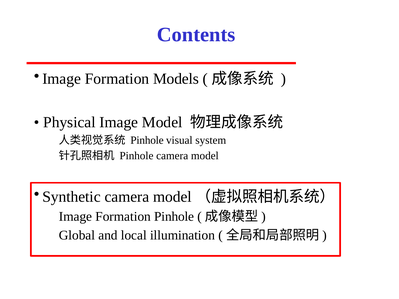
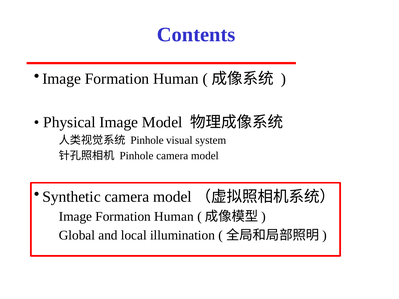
Image Formation Models: Models -> Human (176, 79)
Pinhole: Pinhole -> Human (174, 217)
